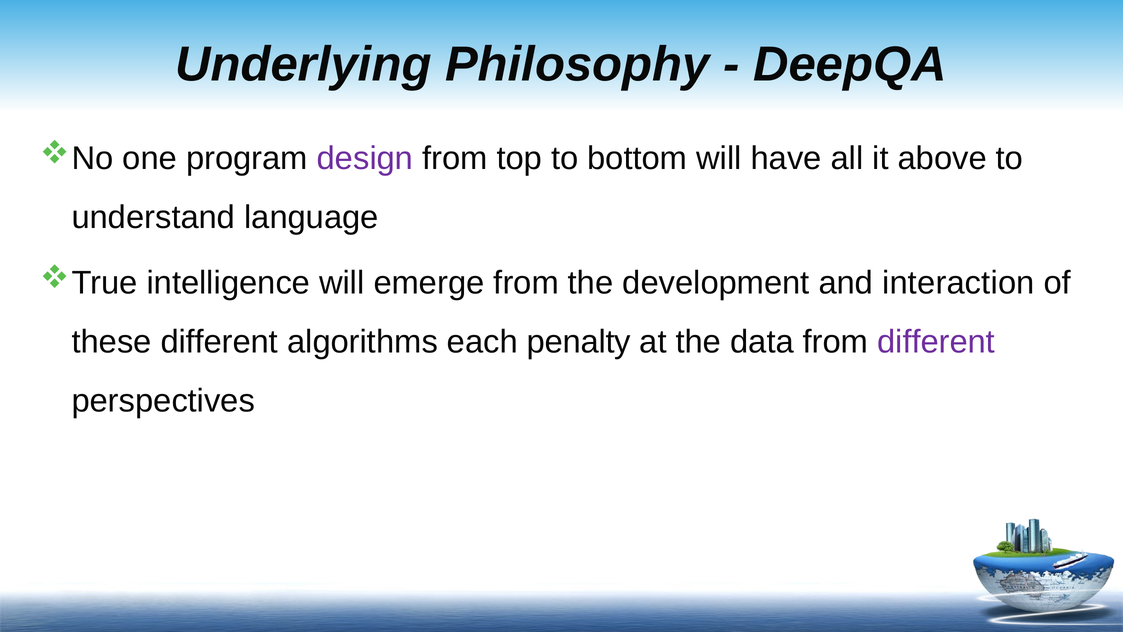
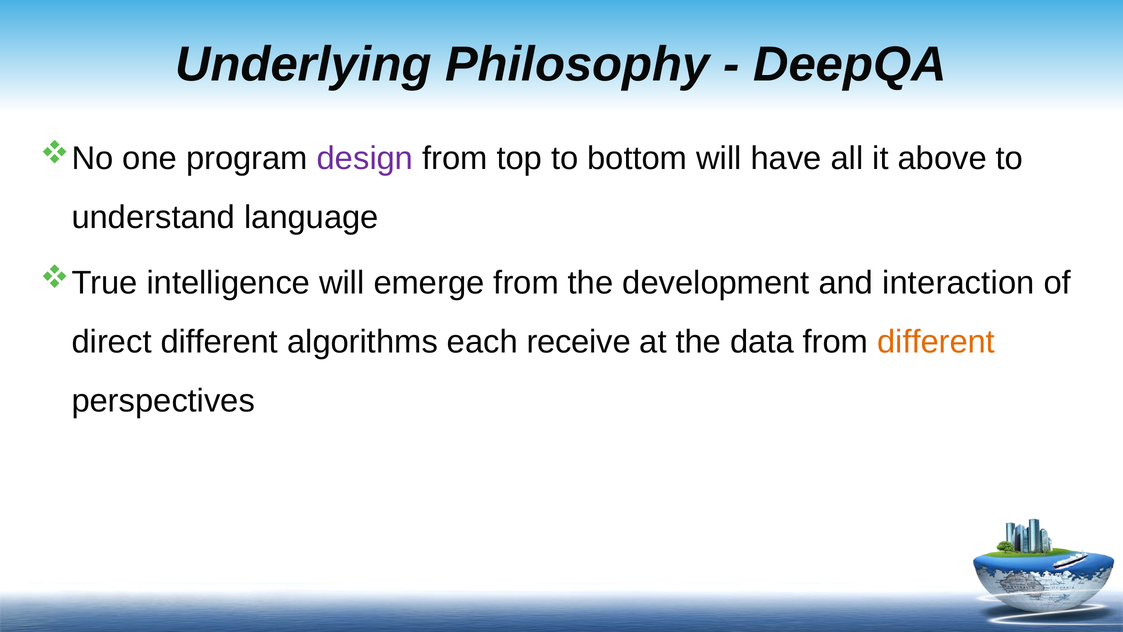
these: these -> direct (112, 342)
penalty: penalty -> receive (579, 342)
different colour: purple -> orange (936, 342)
